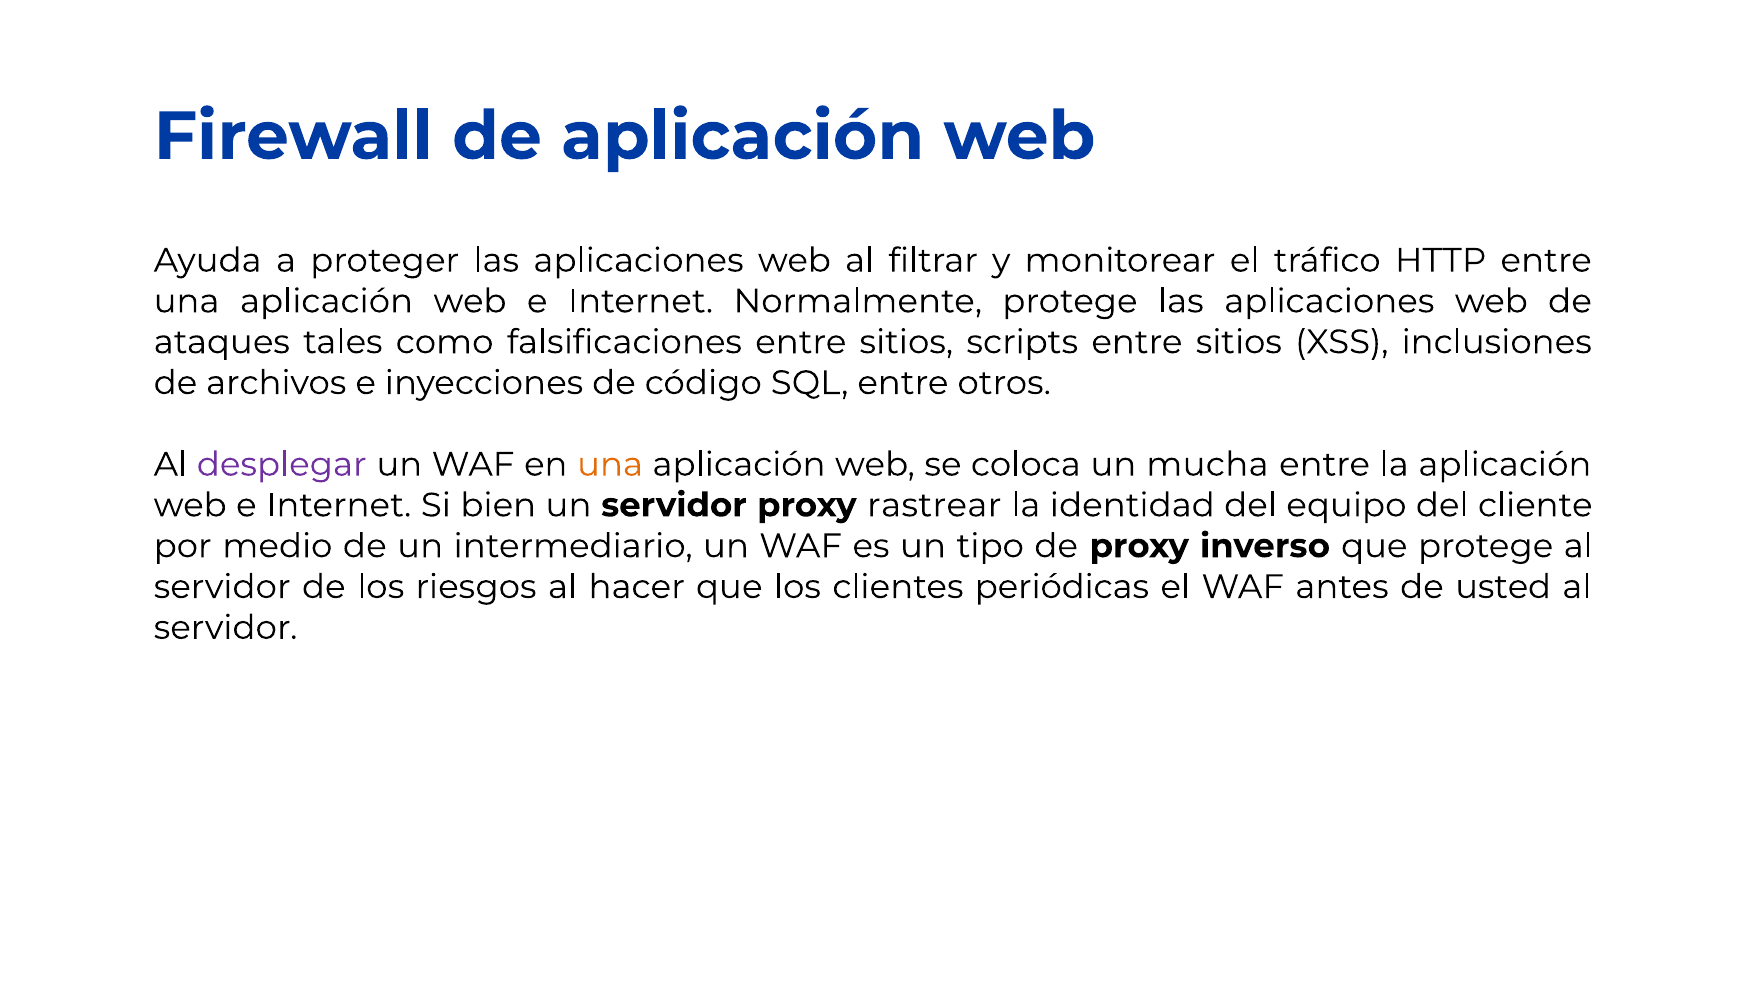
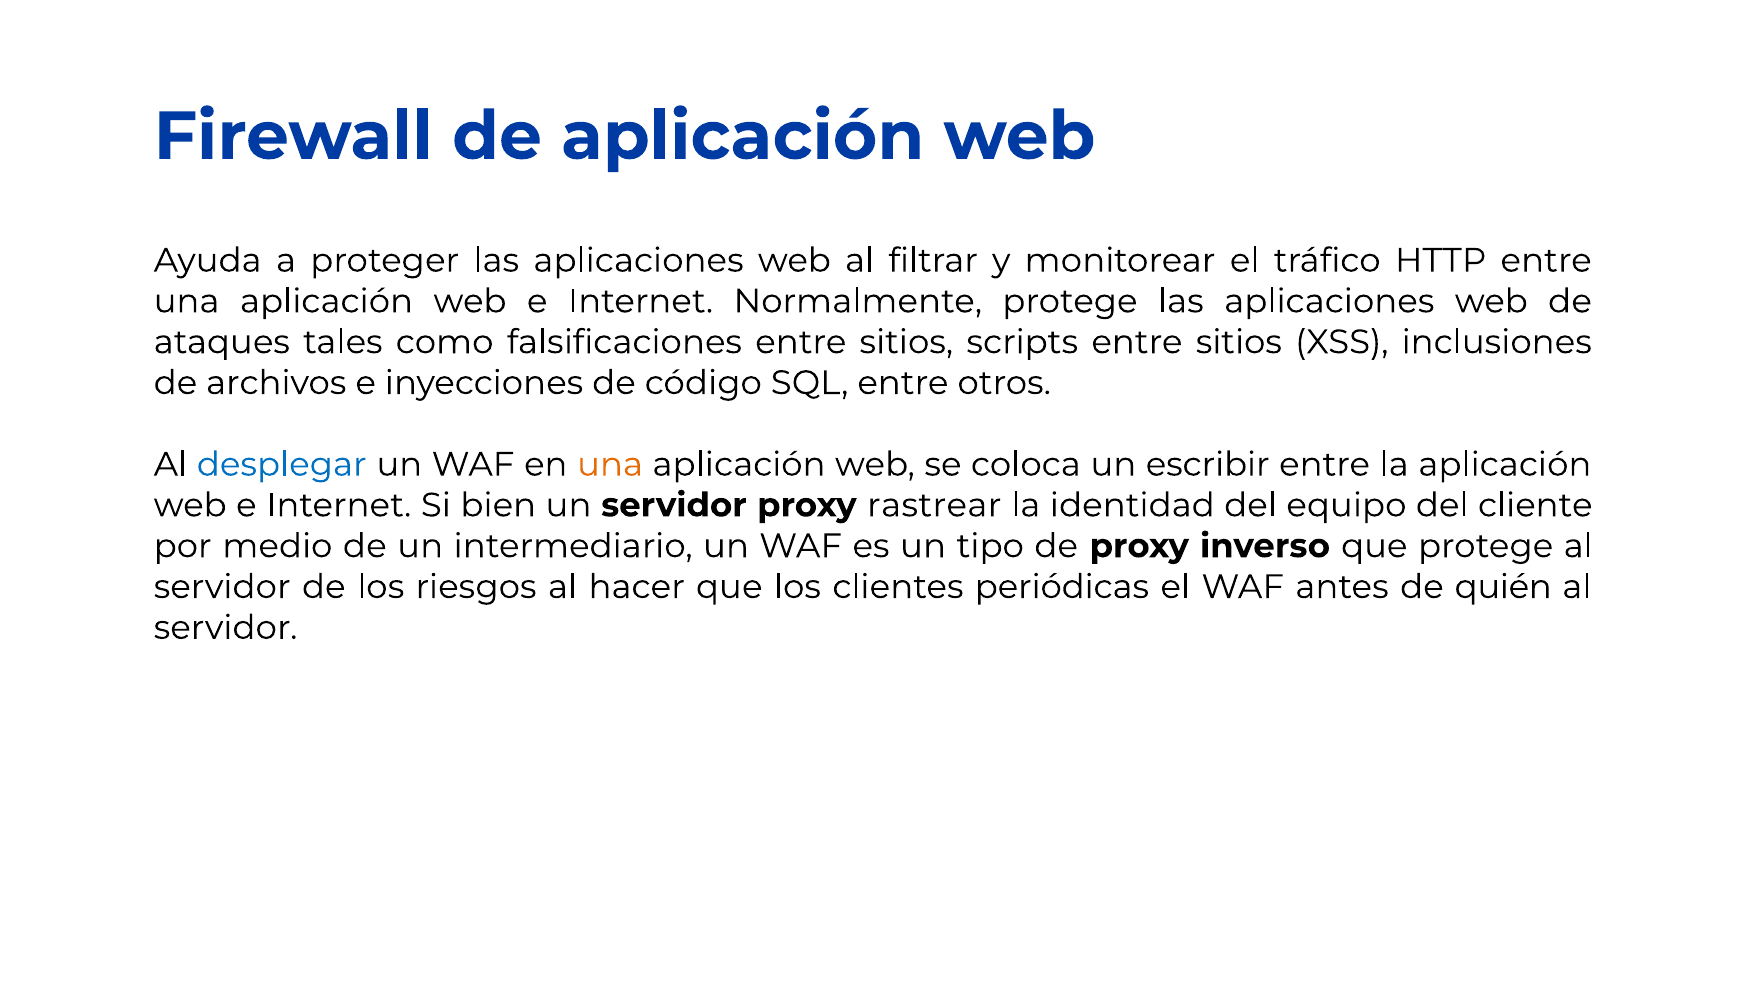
desplegar colour: purple -> blue (282, 464)
mucha: mucha -> escribir (1208, 464)
usted: usted -> quién (1503, 587)
